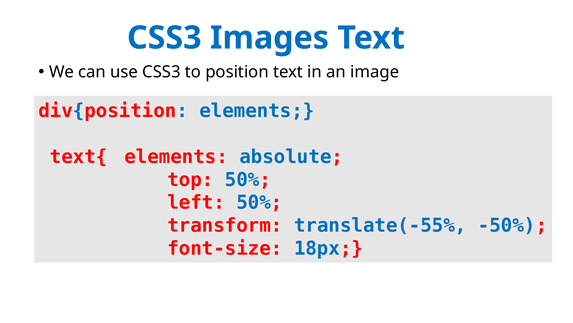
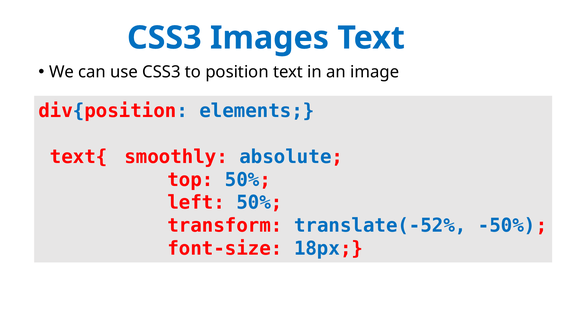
text{ elements: elements -> smoothly (176, 156)
translate(-55%: translate(-55% -> translate(-52% (380, 225)
